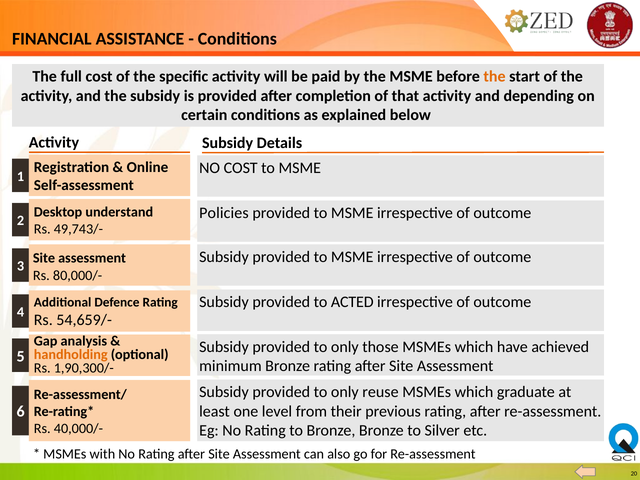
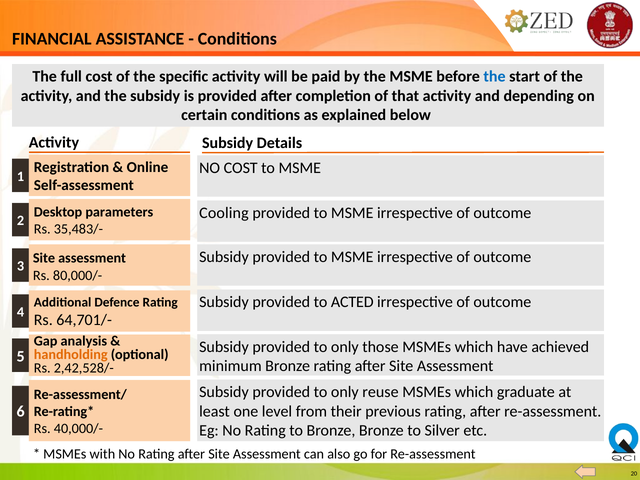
the colour: orange -> blue (495, 77)
understand: understand -> parameters (119, 212)
Policies: Policies -> Cooling (224, 213)
49,743/-: 49,743/- -> 35,483/- (78, 229)
54,659/-: 54,659/- -> 64,701/- (84, 320)
1,90,300/-: 1,90,300/- -> 2,42,528/- (84, 368)
